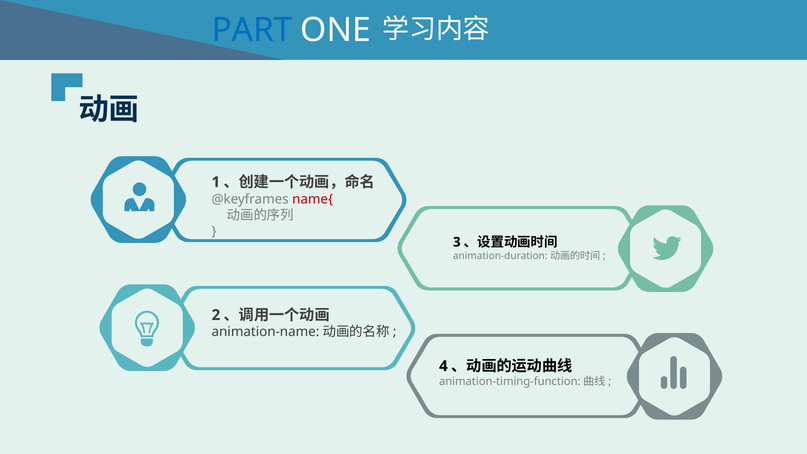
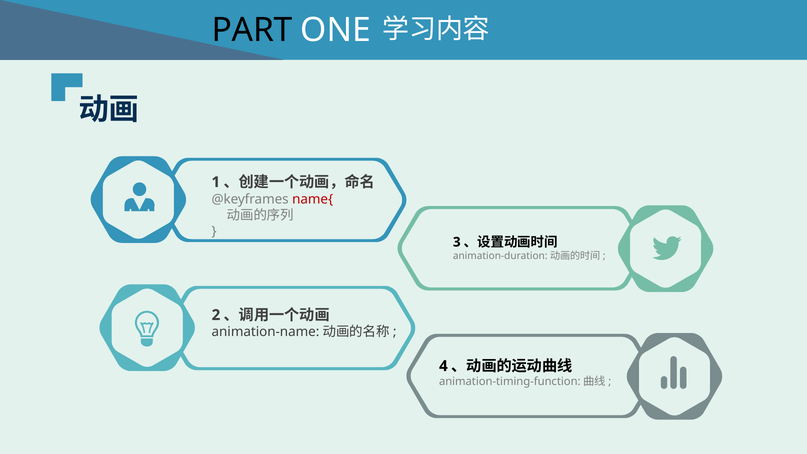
PART colour: blue -> black (252, 30)
